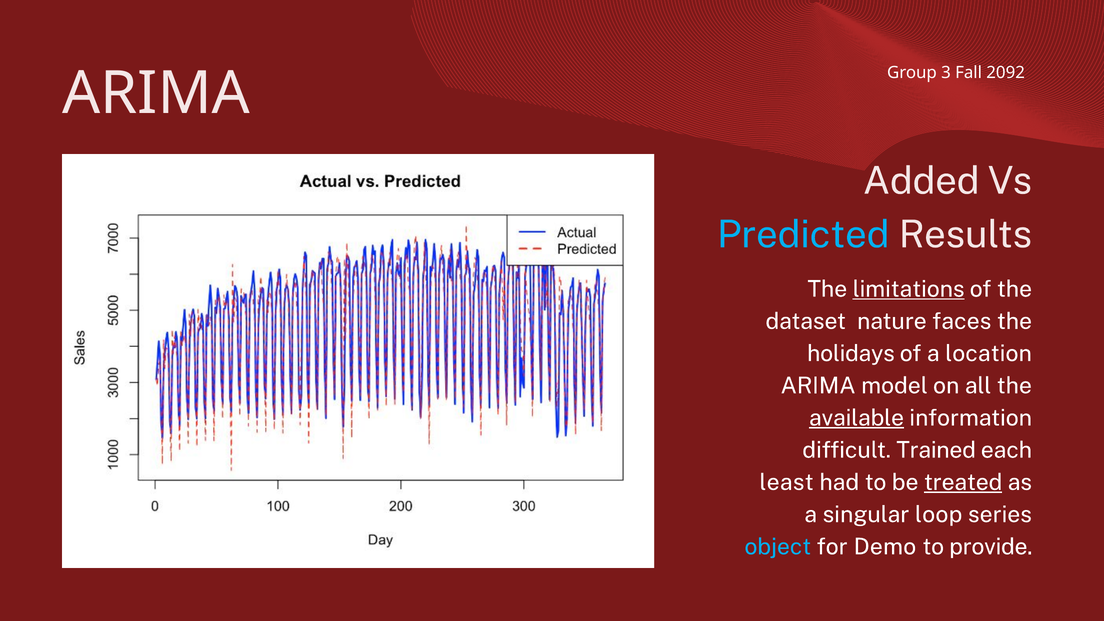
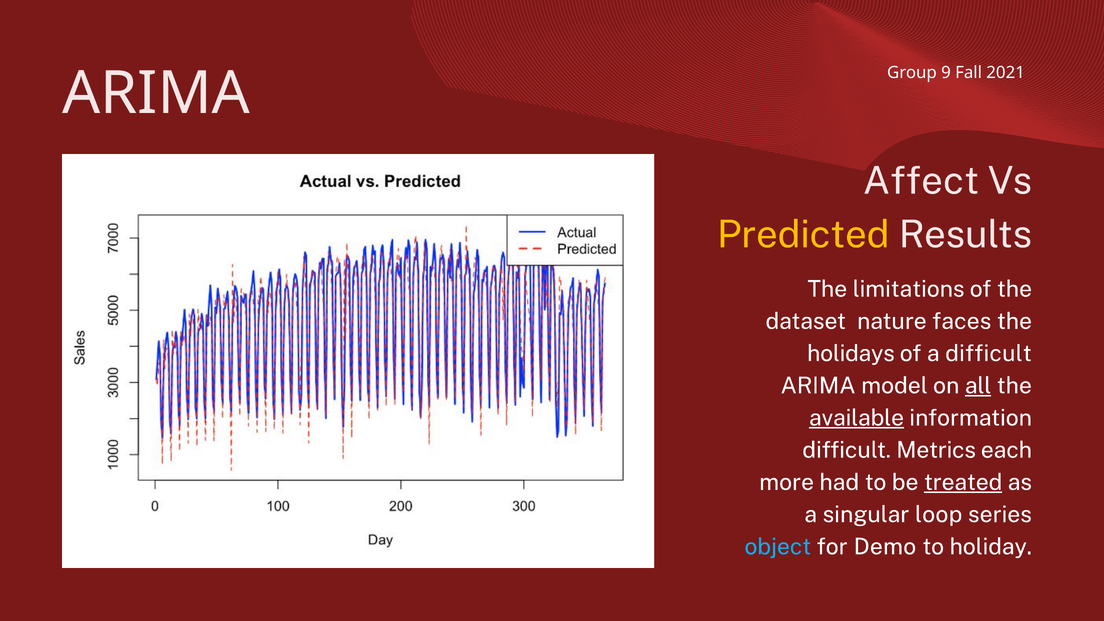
3: 3 -> 9 (946, 73)
2092: 2092 -> 2021 (1006, 73)
Added: Added -> Affect (921, 181)
Predicted colour: light blue -> yellow (803, 235)
limitations underline: present -> none (909, 289)
a location: location -> difficult (988, 354)
all underline: none -> present (978, 386)
Trained: Trained -> Metrics (936, 450)
least: least -> more (787, 482)
provide: provide -> holiday (991, 547)
